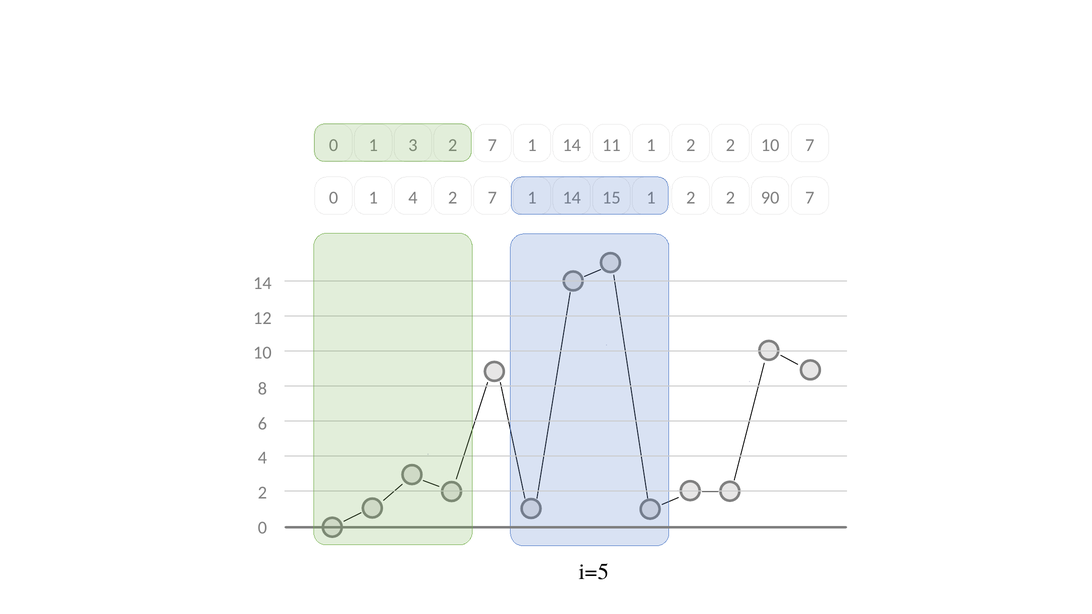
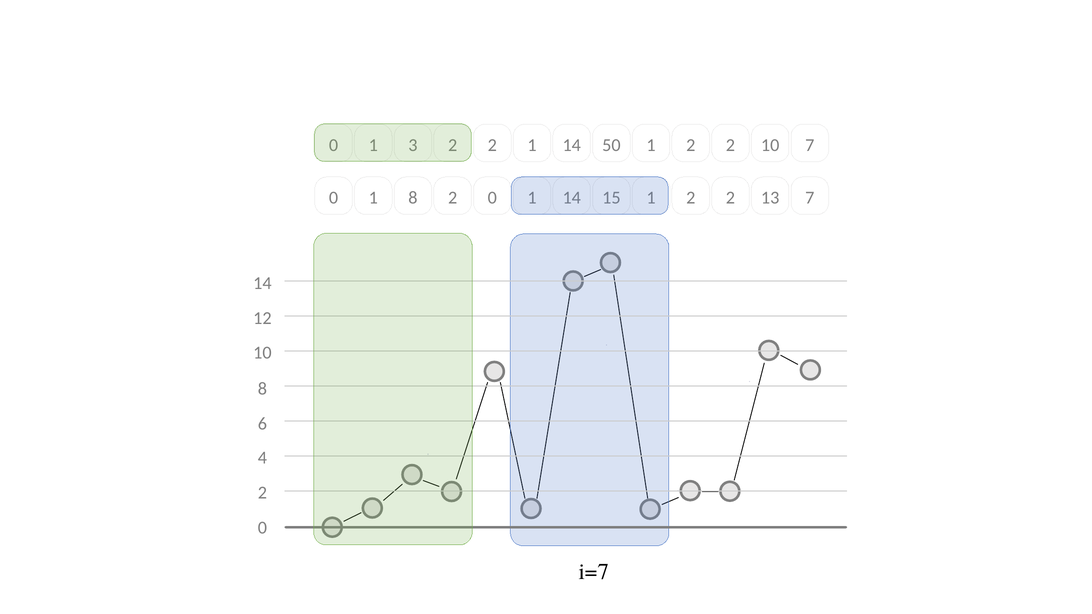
7: 7 -> 2 (492, 145)
11: 11 -> 50 (611, 145)
1 4: 4 -> 8 (413, 198)
7: 7 -> 0 (492, 198)
90: 90 -> 13 (770, 198)
i=5: i=5 -> i=7 (594, 572)
